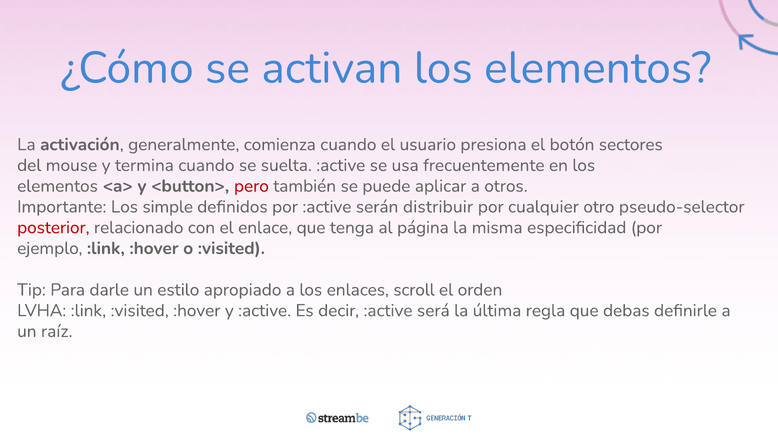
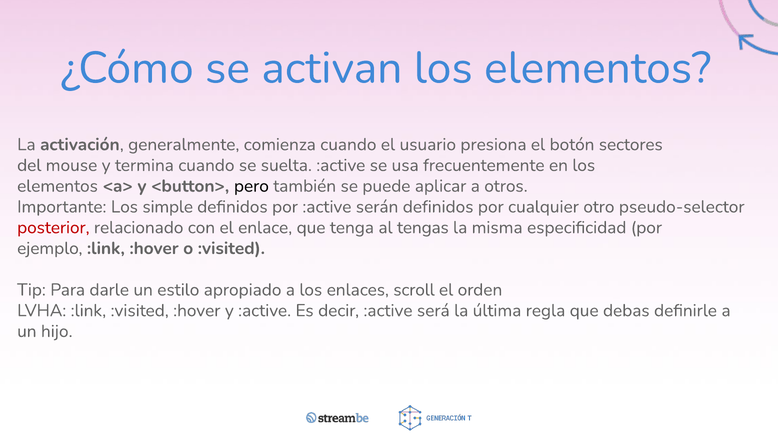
pero colour: red -> black (251, 186)
serán distribuir: distribuir -> definidos (438, 207)
página: página -> tengas (423, 227)
raíz: raíz -> hijo (57, 331)
